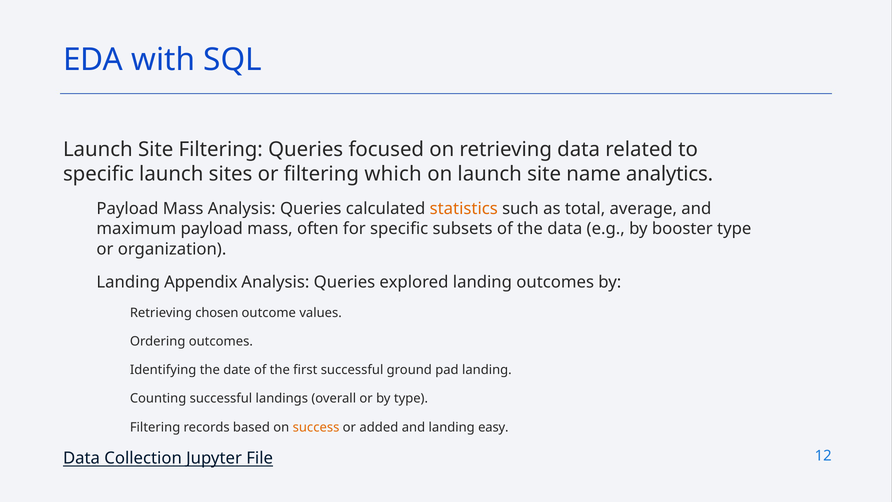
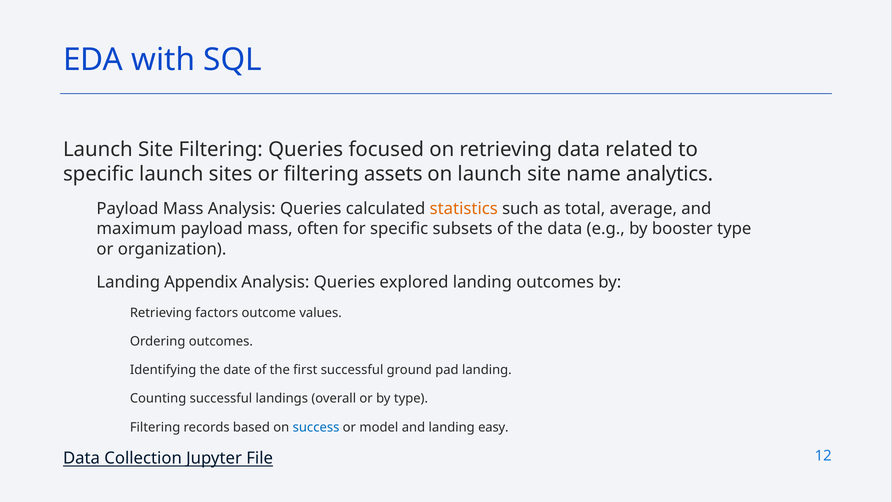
which: which -> assets (393, 174)
chosen: chosen -> factors (217, 313)
success colour: orange -> blue (316, 427)
added: added -> model (379, 427)
